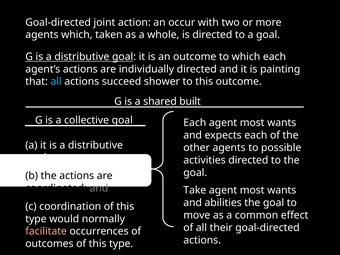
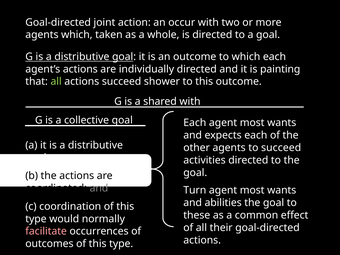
all colour: light blue -> light green (56, 82)
shared built: built -> with (190, 101)
to possible: possible -> succeed (281, 148)
Take: Take -> Turn (195, 190)
move: move -> these (197, 215)
